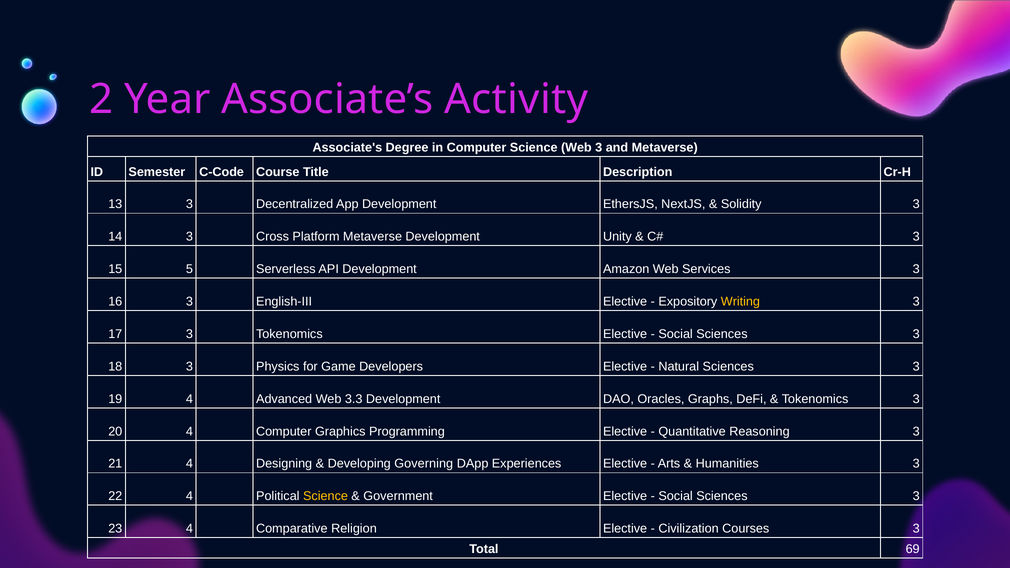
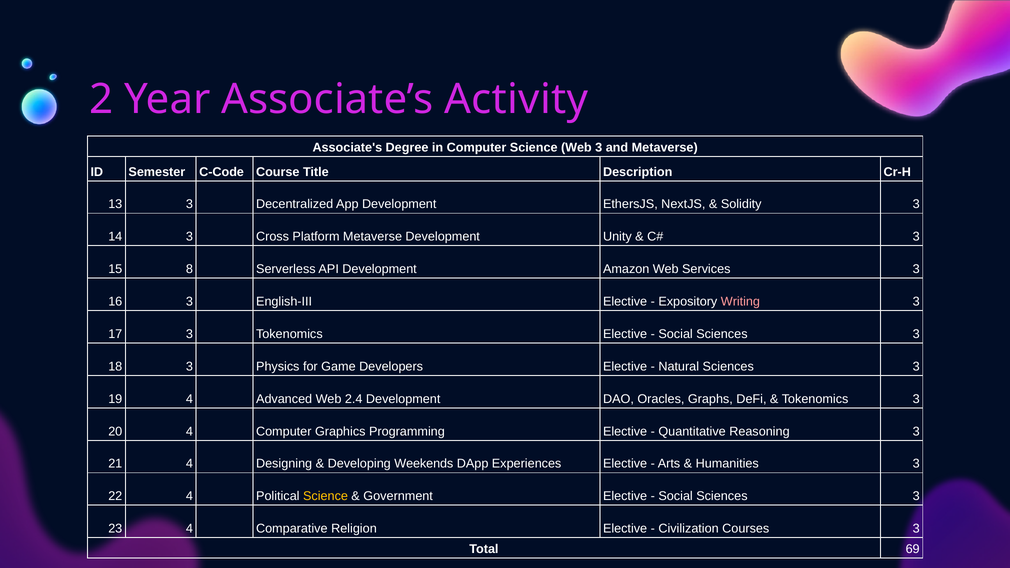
5: 5 -> 8 (189, 269)
Writing colour: yellow -> pink (740, 302)
3.3: 3.3 -> 2.4 (354, 399)
Governing: Governing -> Weekends (424, 464)
